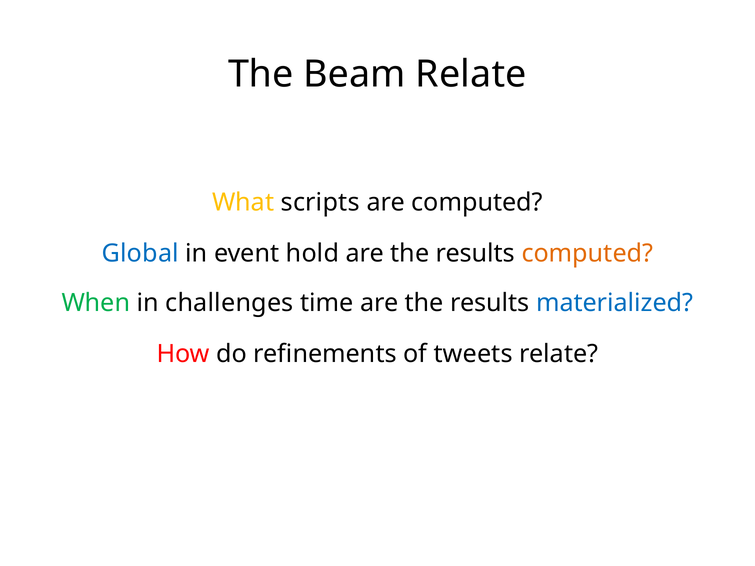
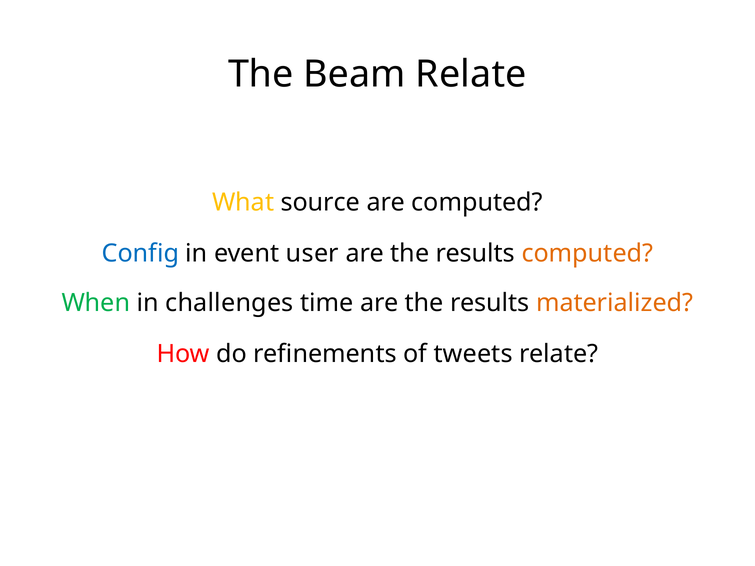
scripts: scripts -> source (320, 203)
Global: Global -> Config (140, 254)
hold: hold -> user (312, 254)
materialized colour: blue -> orange (615, 303)
